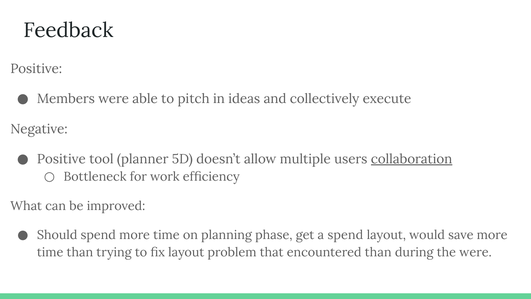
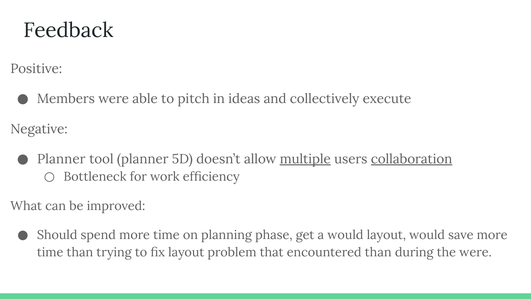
Positive: Positive -> Planner (61, 159)
multiple underline: none -> present (305, 159)
a spend: spend -> would (345, 235)
